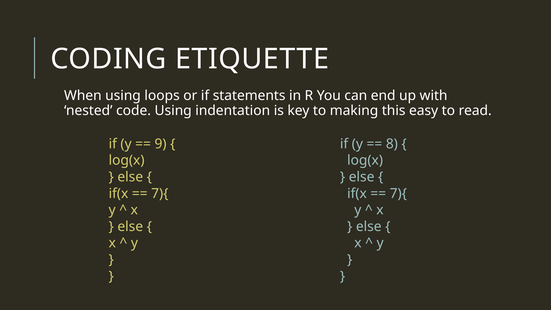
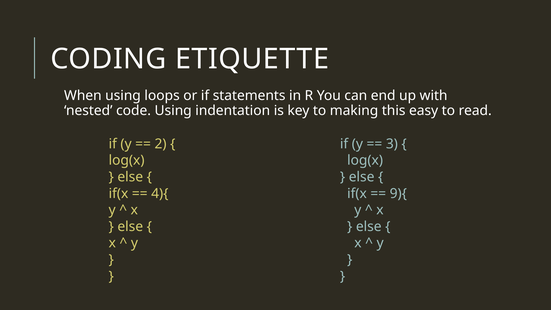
9: 9 -> 2 (161, 144)
8: 8 -> 3 (392, 144)
7){: 7){ -> 4){ (160, 193)
7){: 7){ -> 9){ (398, 193)
